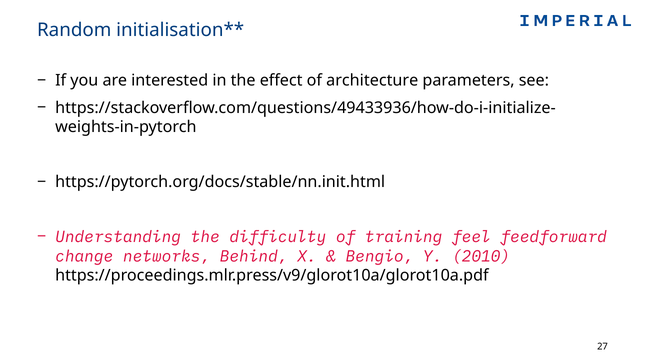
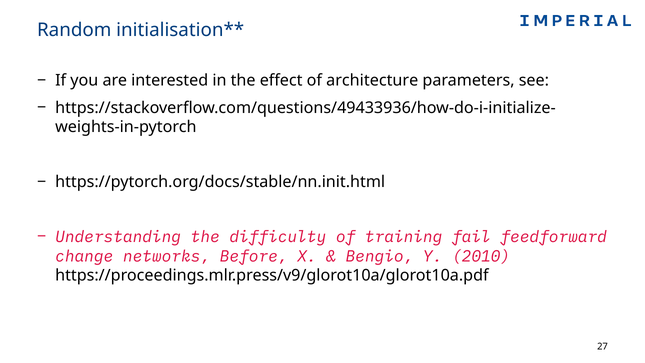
feel: feel -> fail (471, 237)
Behind: Behind -> Before (254, 256)
